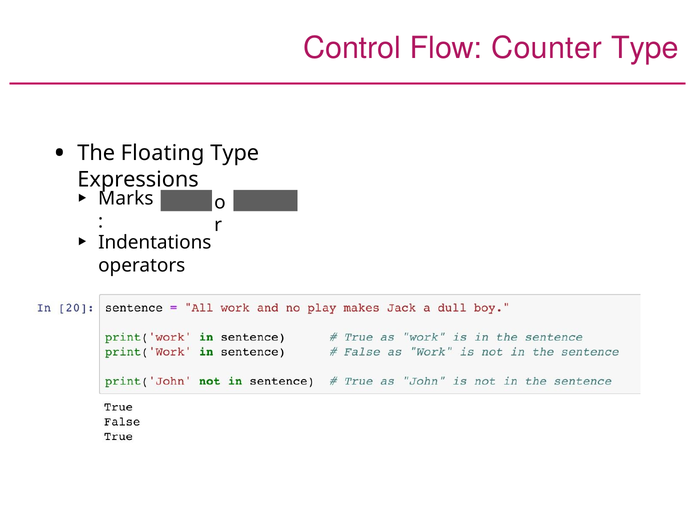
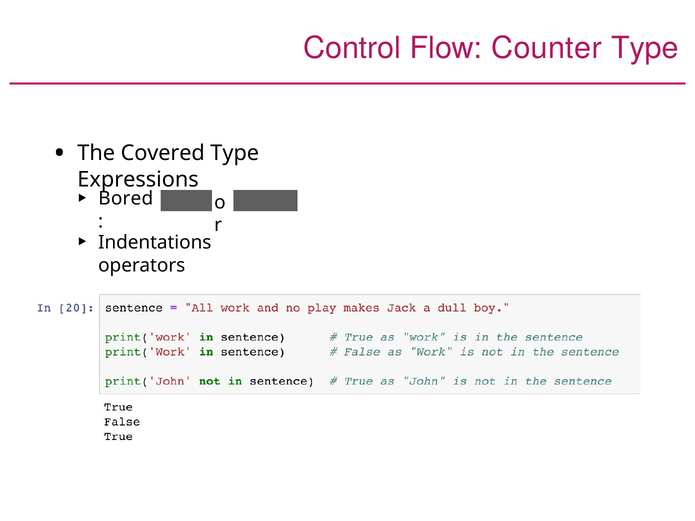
Floating: Floating -> Covered (163, 153)
Marks: Marks -> Bored (126, 199)
